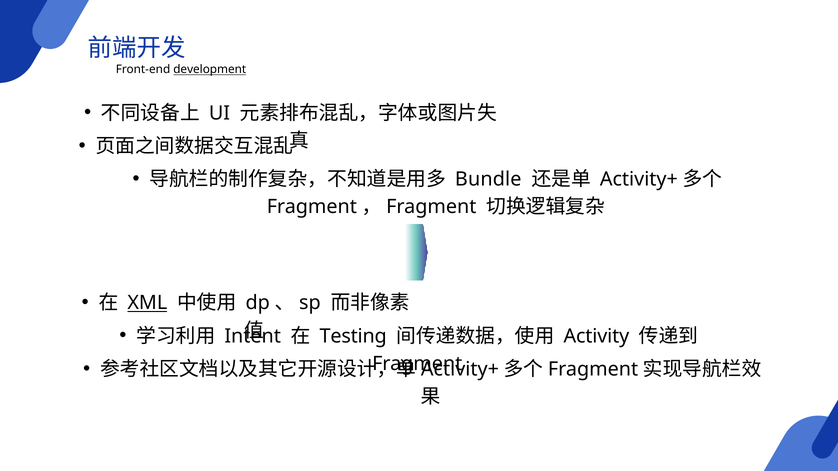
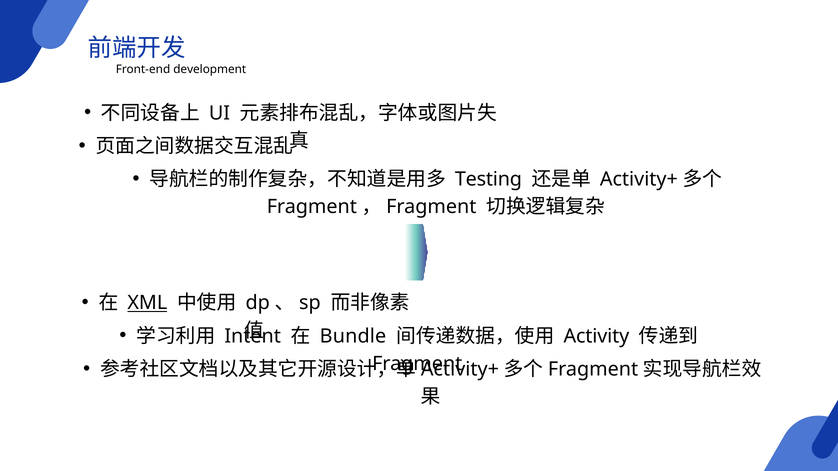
development underline: present -> none (210, 70)
Bundle: Bundle -> Testing (488, 179)
Testing: Testing -> Bundle (353, 336)
